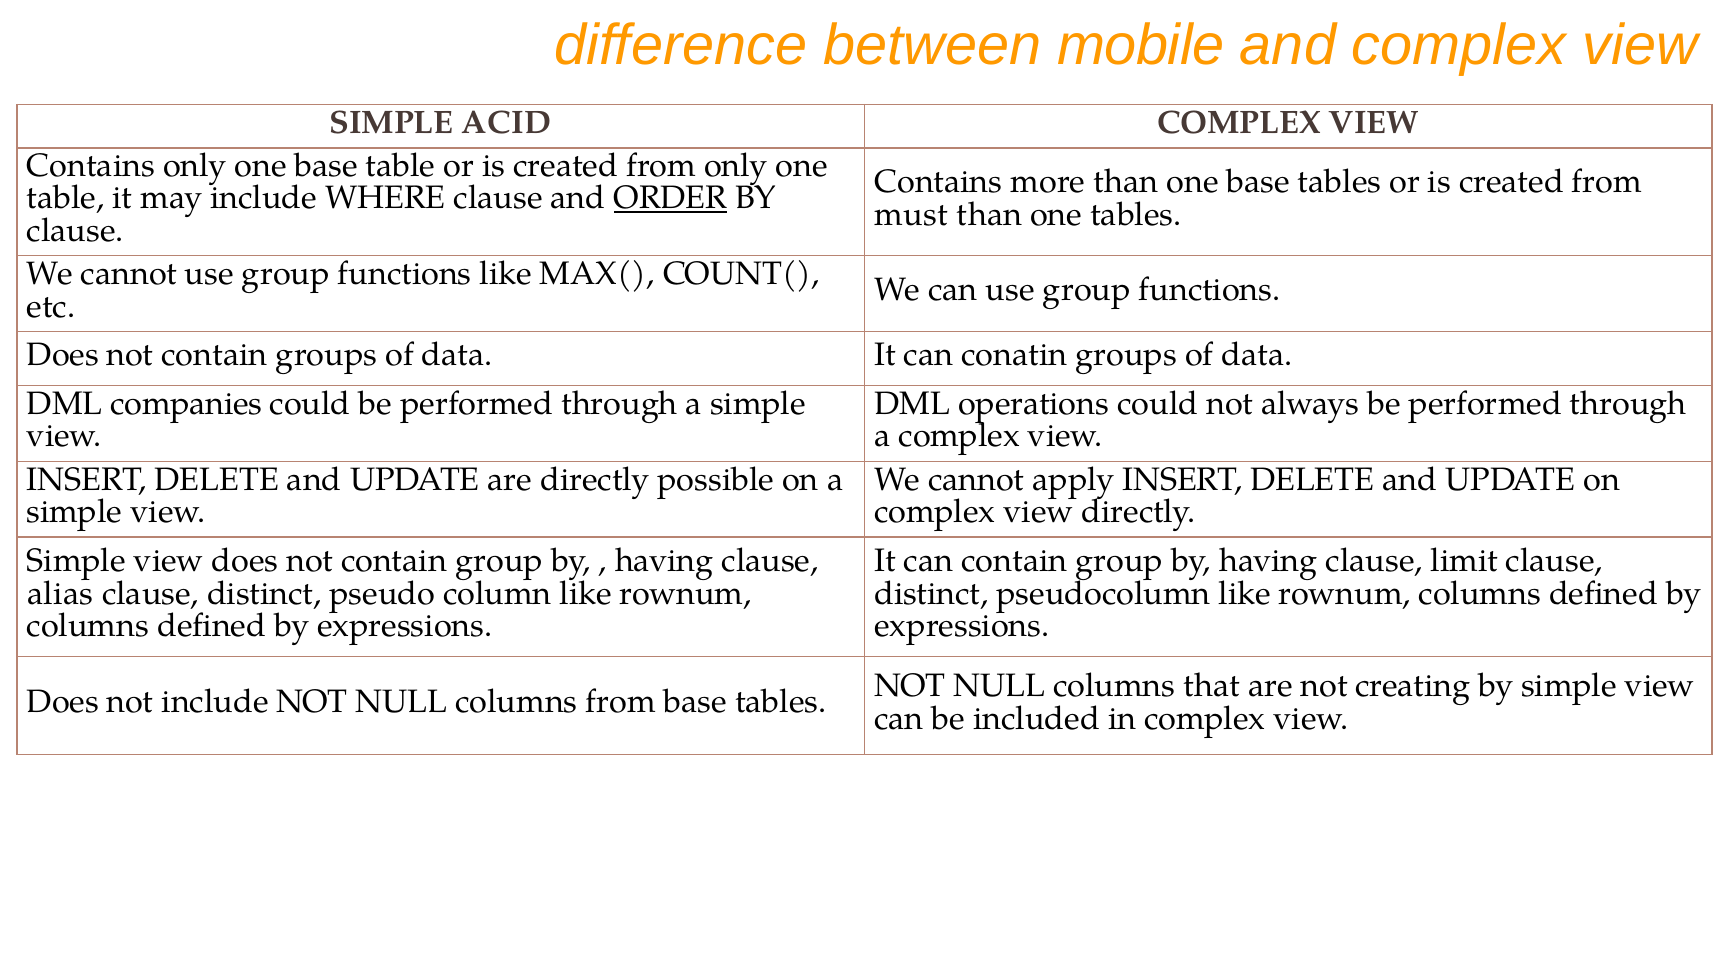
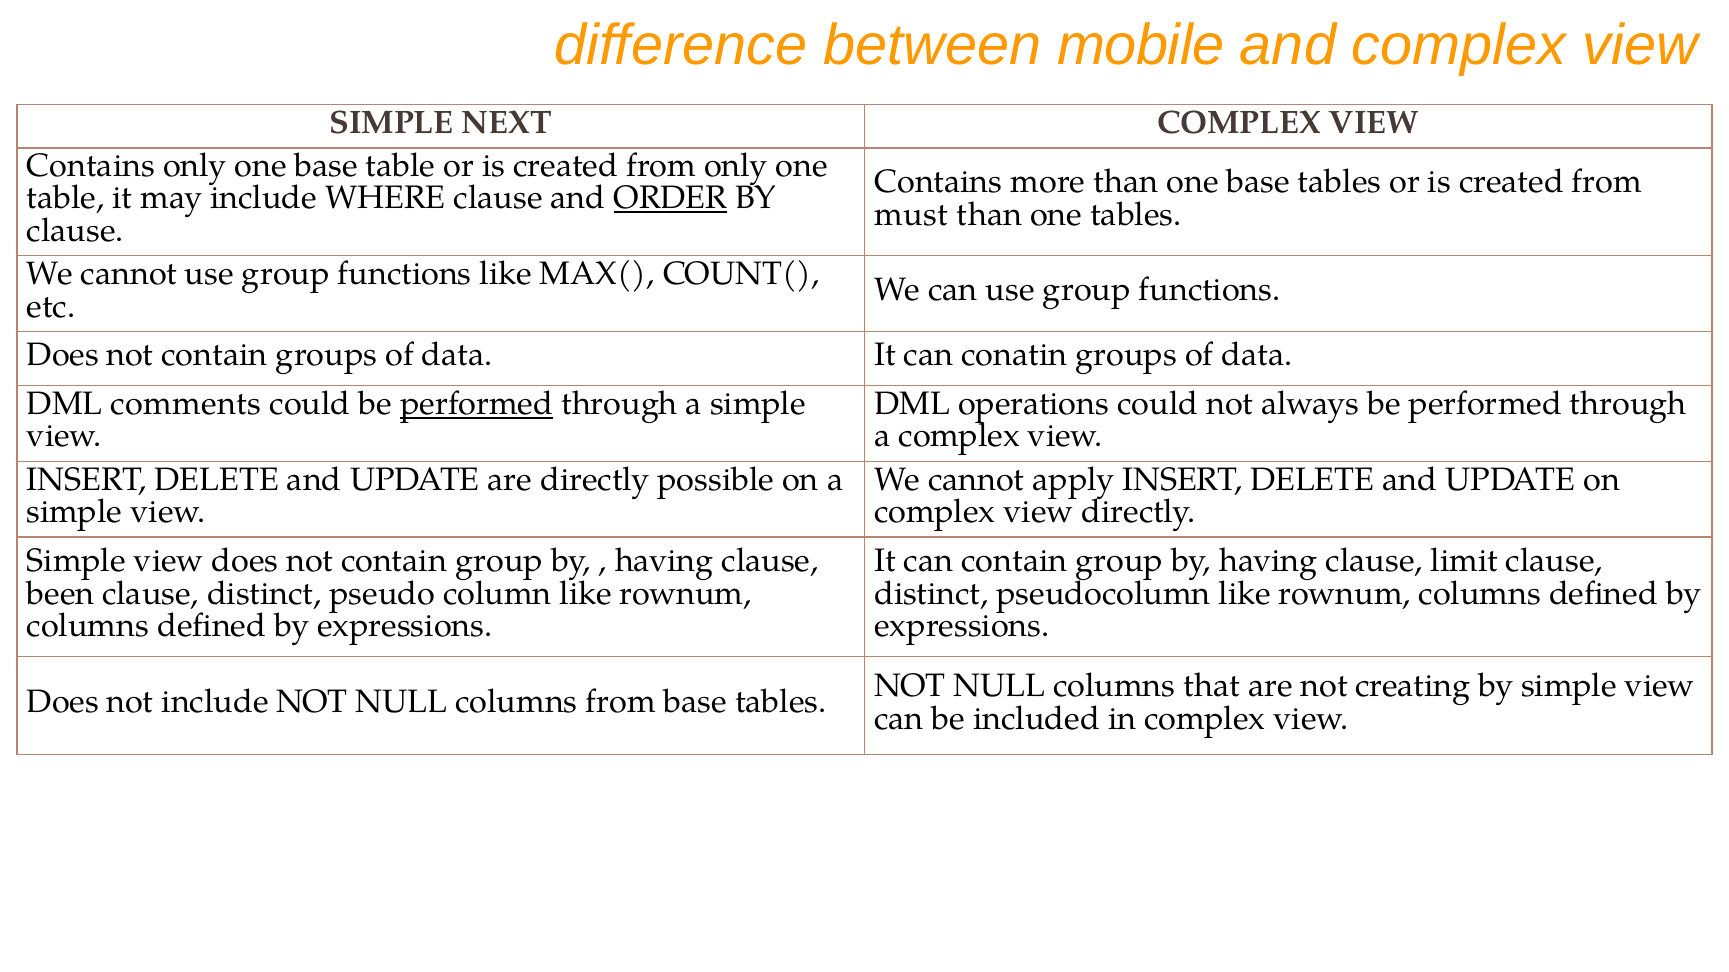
ACID: ACID -> NEXT (507, 123)
companies: companies -> comments (186, 404)
performed underline: none -> present (477, 404)
alias: alias -> been (61, 594)
